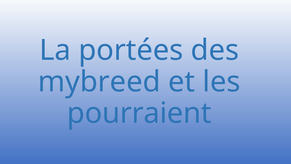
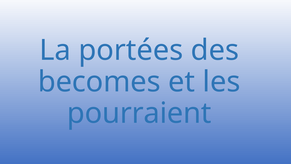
mybreed: mybreed -> becomes (99, 82)
